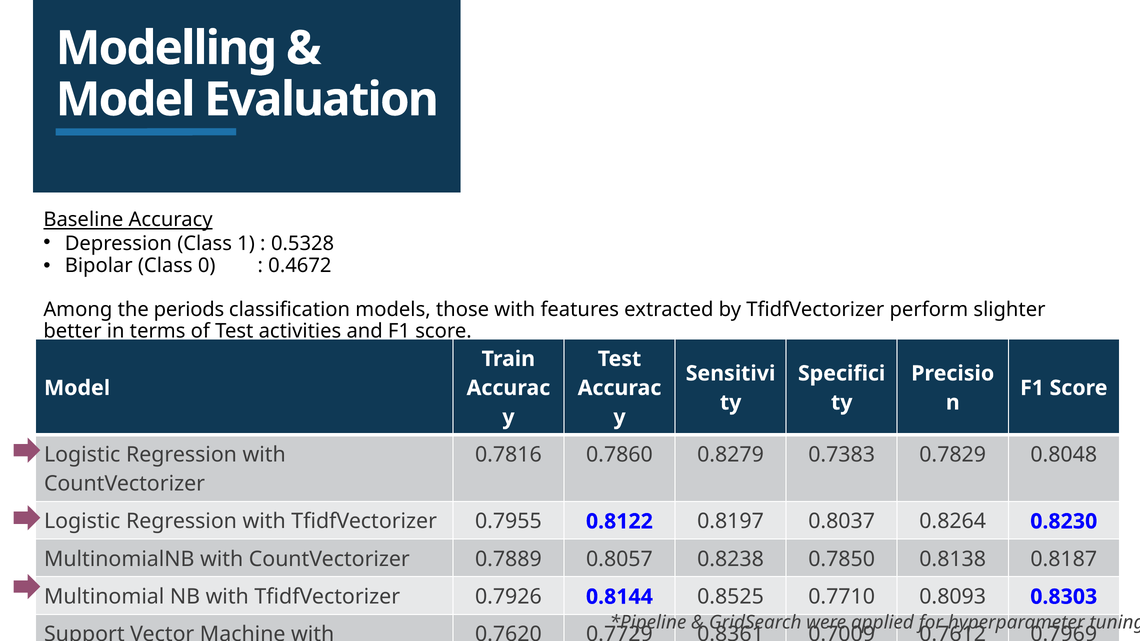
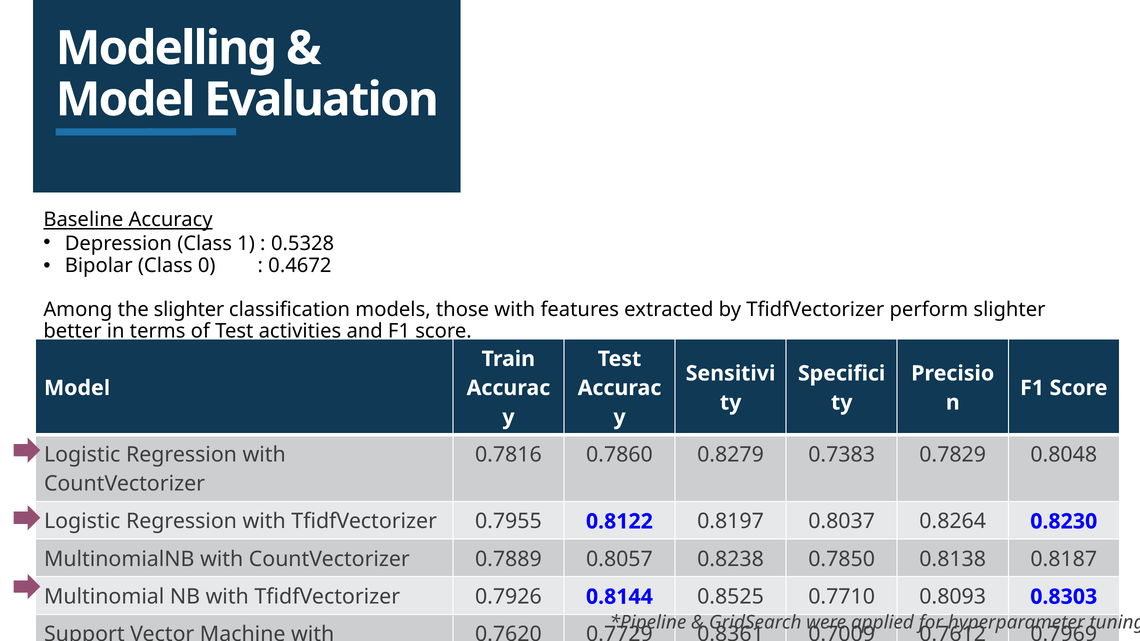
the periods: periods -> slighter (189, 309)
